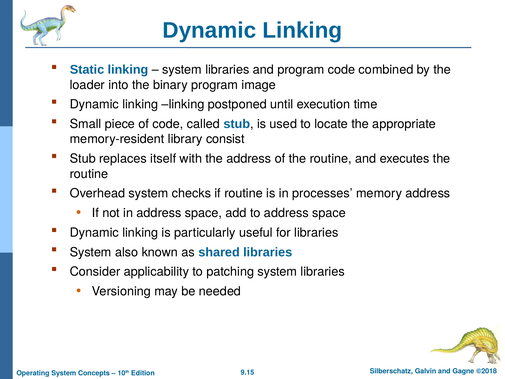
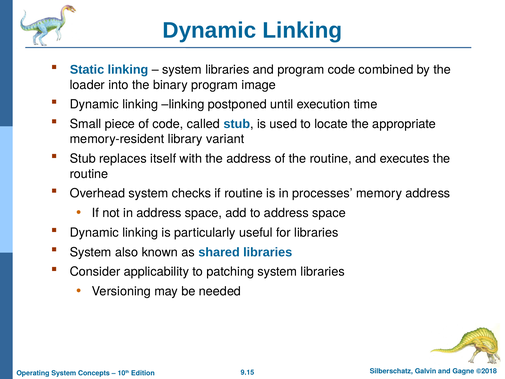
consist: consist -> variant (225, 139)
